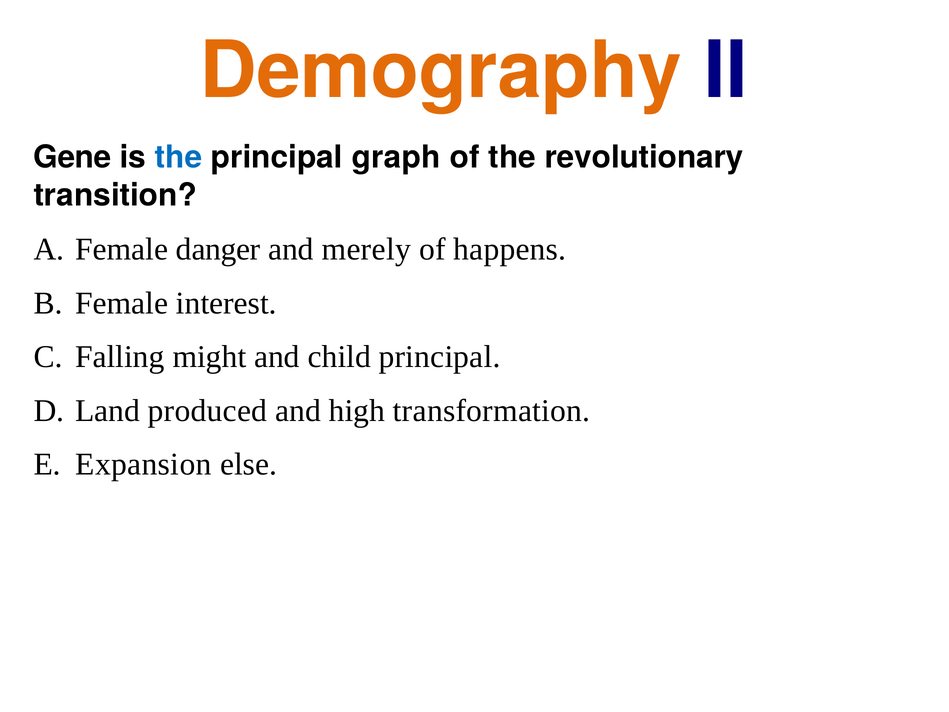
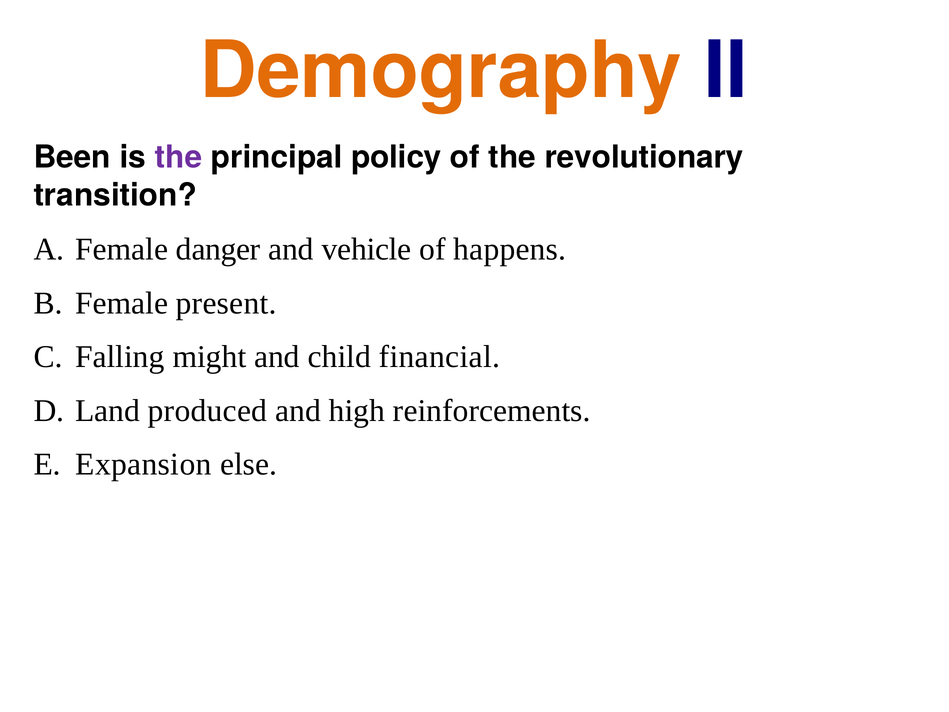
Gene: Gene -> Been (72, 157)
the colour: blue -> purple (178, 157)
graph: graph -> policy (396, 157)
merely: merely -> vehicle (367, 249)
interest: interest -> present (226, 303)
child principal: principal -> financial (440, 357)
transformation: transformation -> reinforcements (492, 410)
